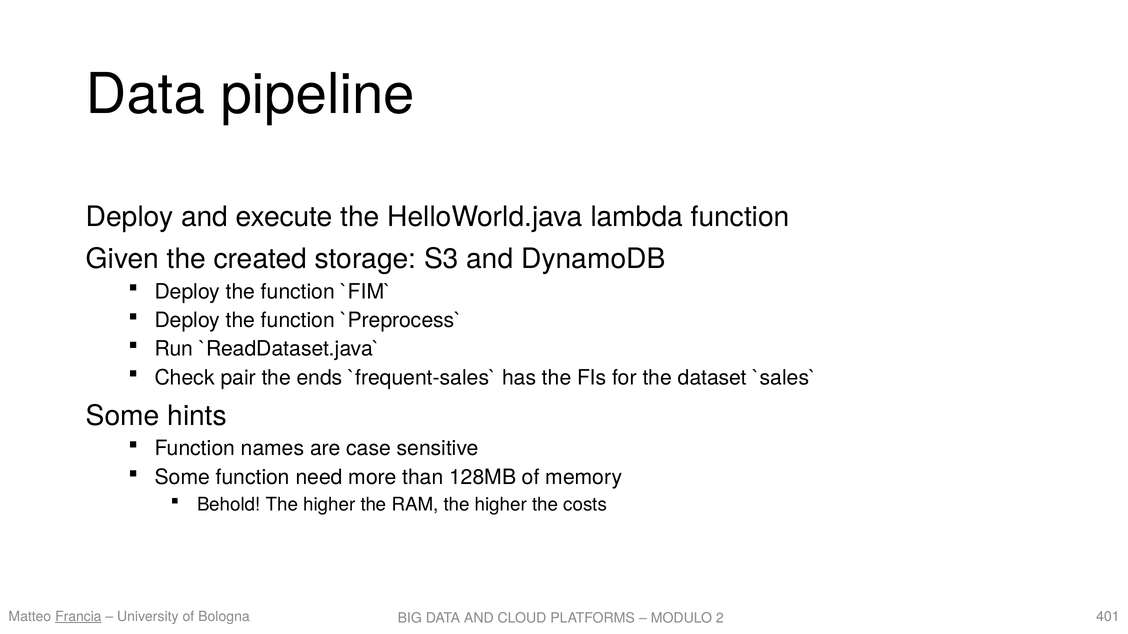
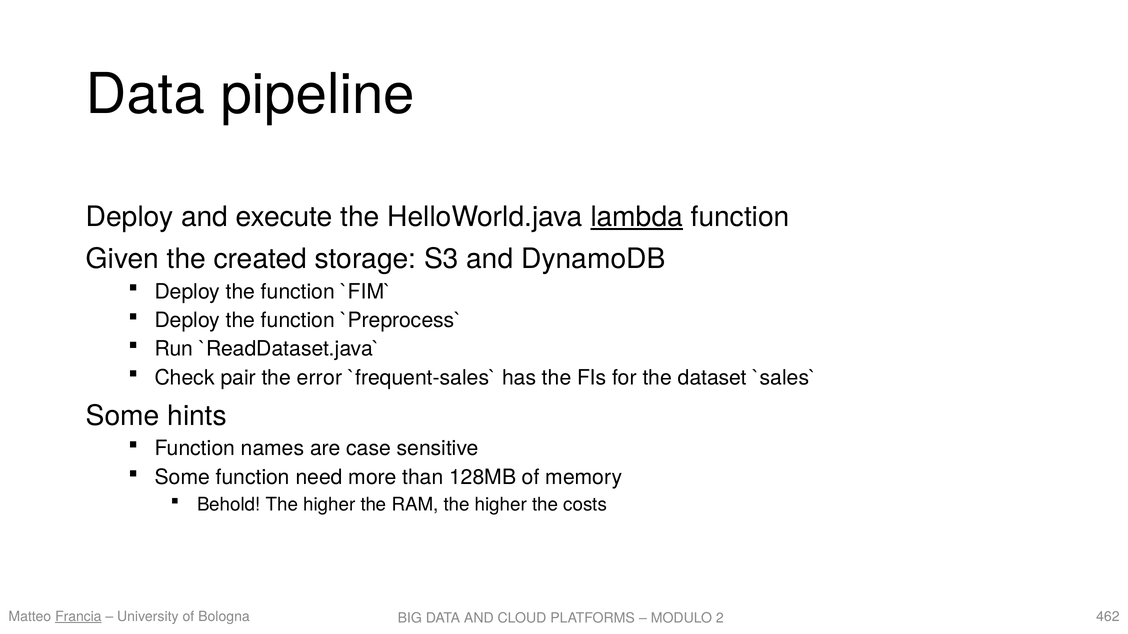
lambda underline: none -> present (637, 217)
ends: ends -> error (319, 378)
401: 401 -> 462 (1108, 617)
